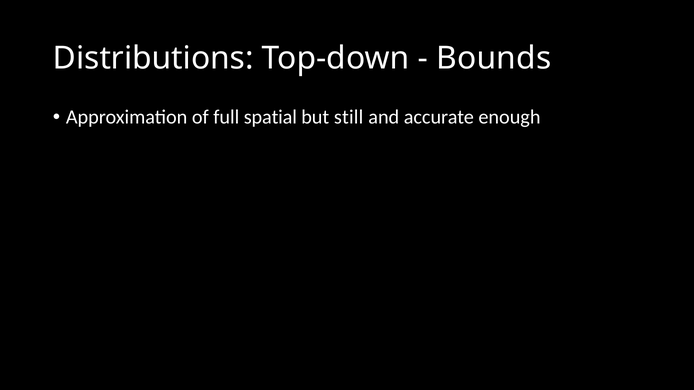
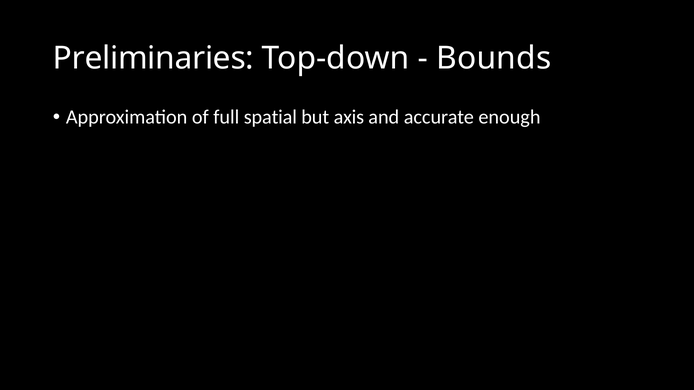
Distributions: Distributions -> Preliminaries (153, 58)
still: still -> axis (349, 117)
